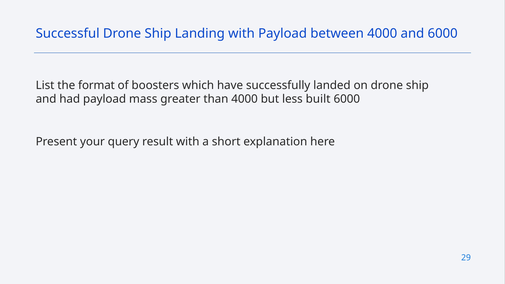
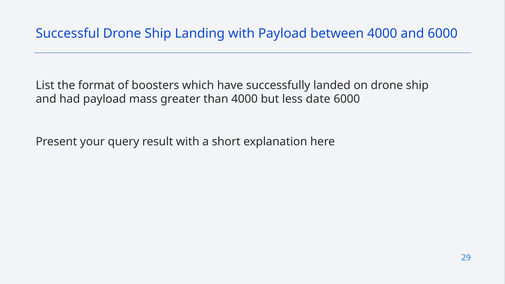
built: built -> date (318, 99)
